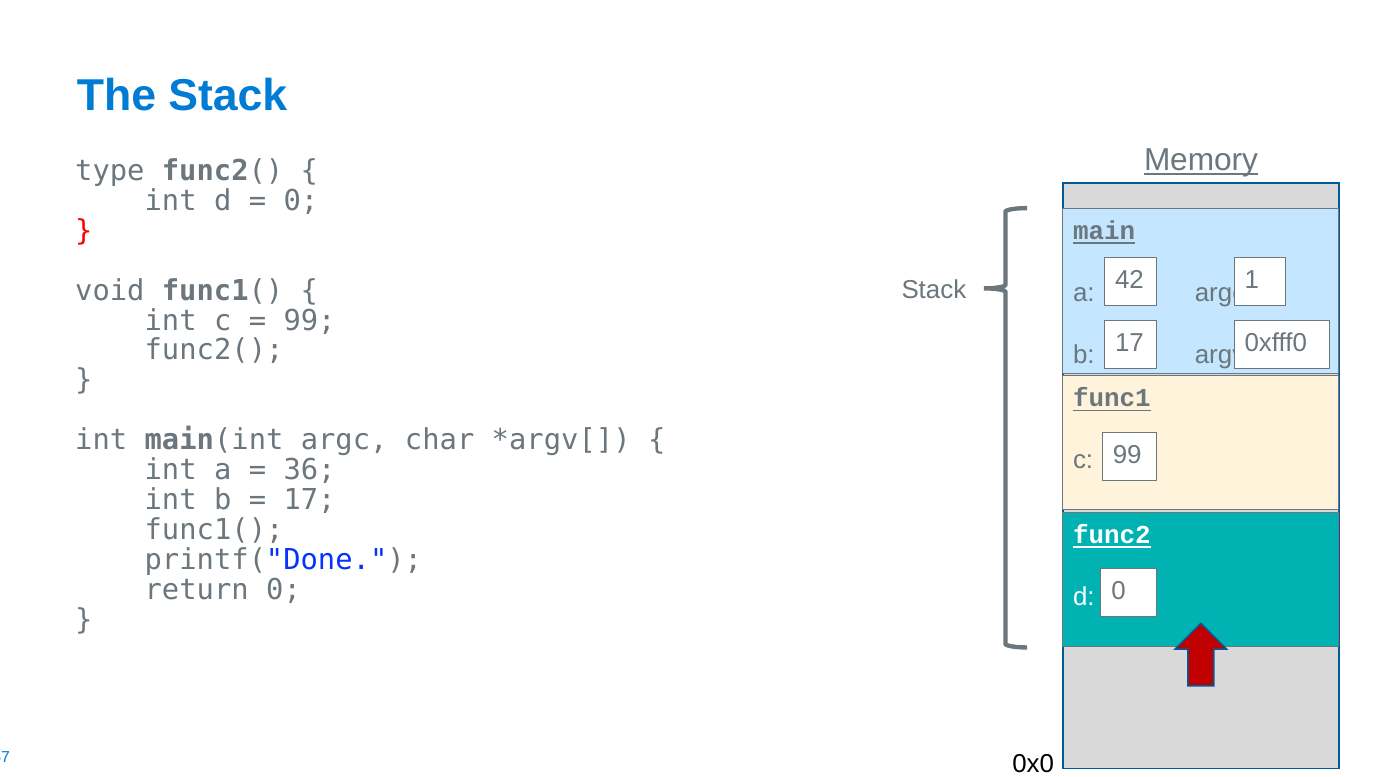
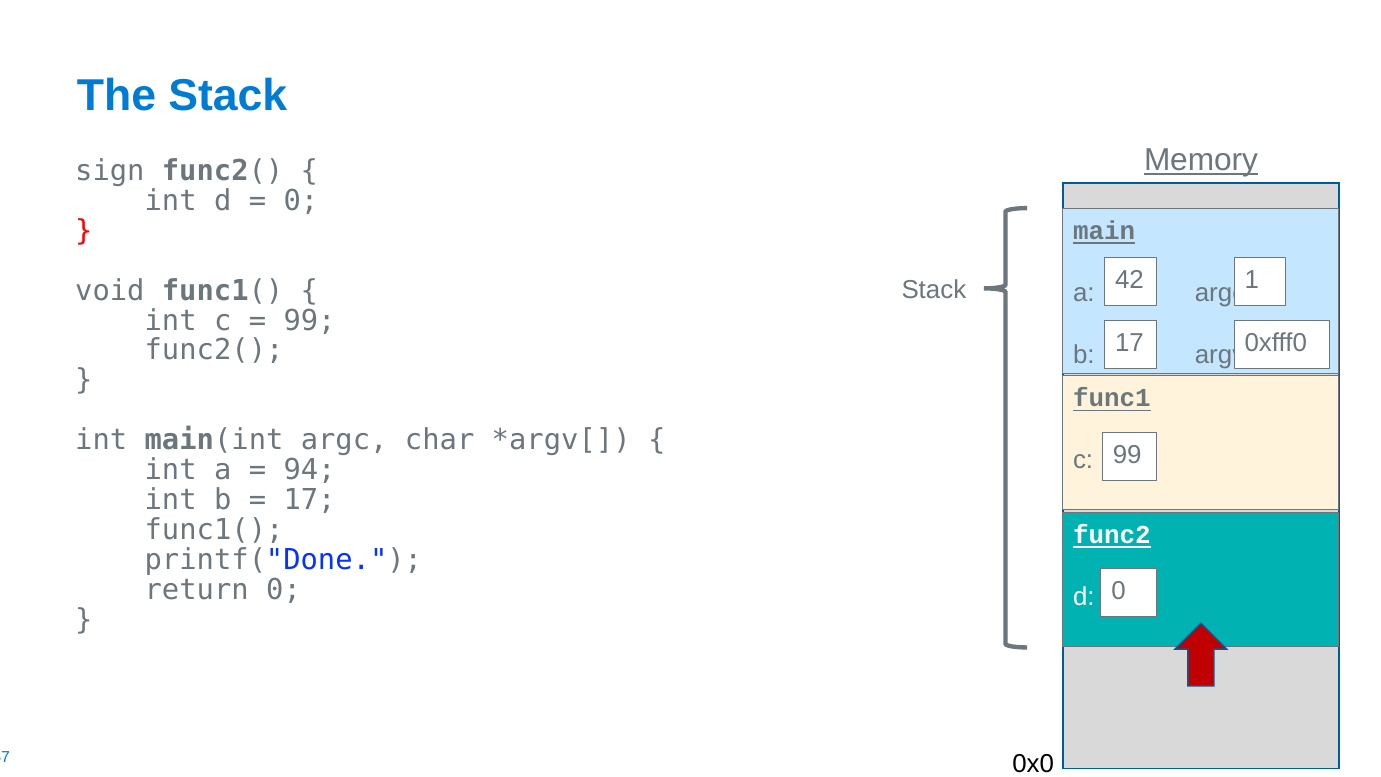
type: type -> sign (110, 171)
36: 36 -> 94 (310, 470)
